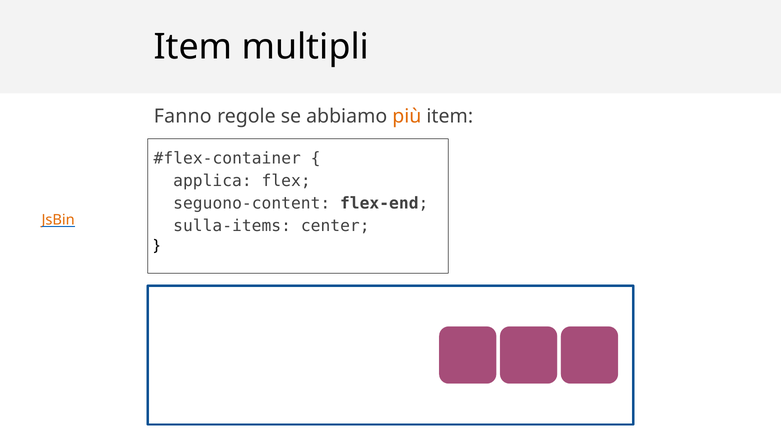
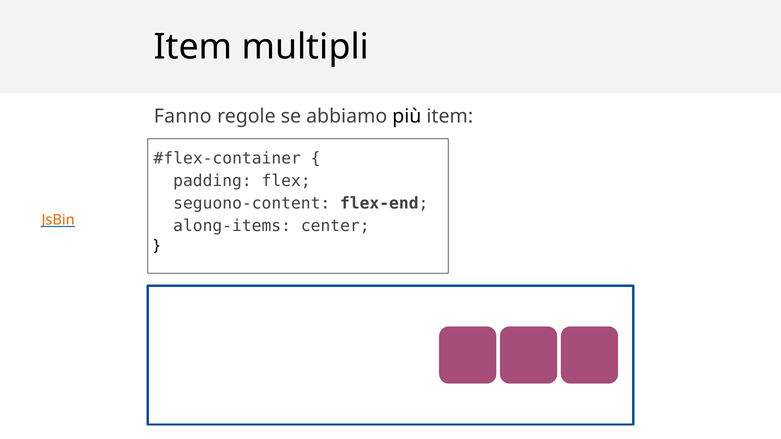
più colour: orange -> black (407, 116)
applica: applica -> padding (212, 181)
sulla-items: sulla-items -> along-items (232, 226)
